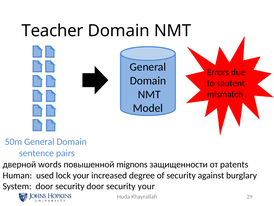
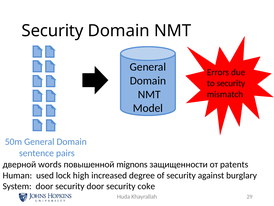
Teacher: Teacher -> Security (53, 31)
to sautent: sautent -> security (231, 83)
lock your: your -> high (81, 175)
security your: your -> coke (146, 186)
